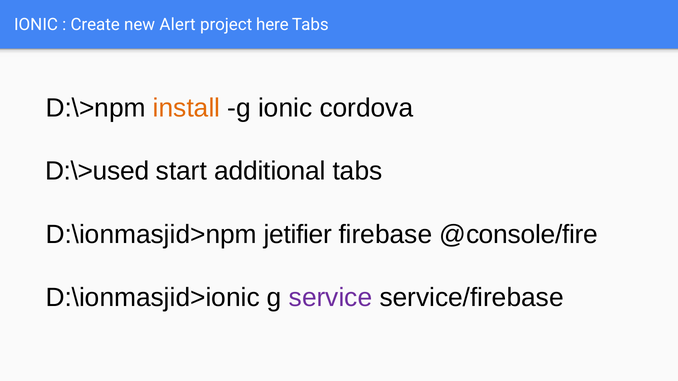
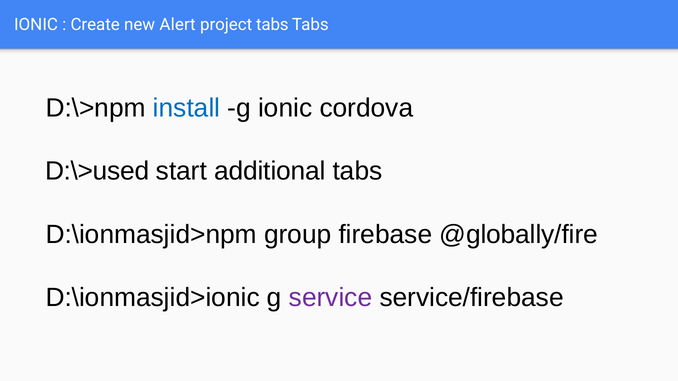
project here: here -> tabs (272, 25)
install colour: orange -> blue (187, 108)
jetifier: jetifier -> group (298, 235)
@console/fire: @console/fire -> @globally/fire (519, 235)
